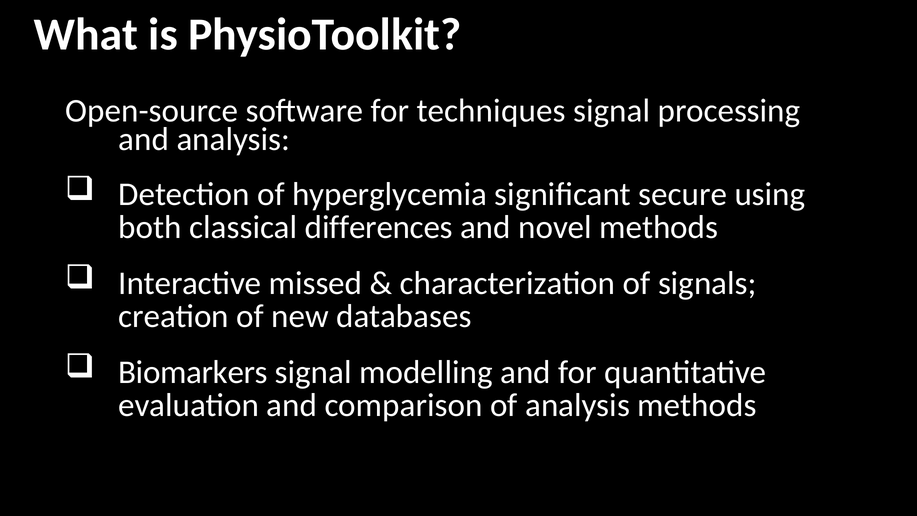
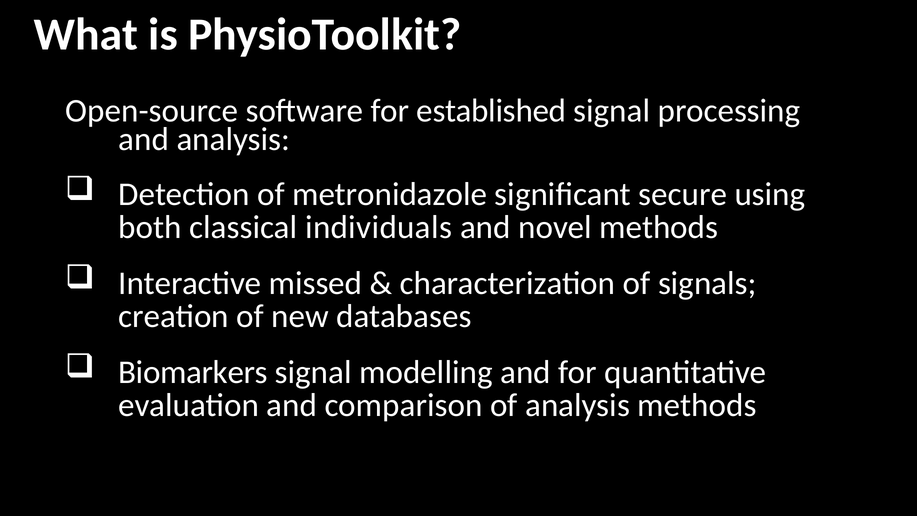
techniques: techniques -> established (491, 111)
hyperglycemia: hyperglycemia -> metronidazole (390, 194)
differences: differences -> individuals (379, 227)
